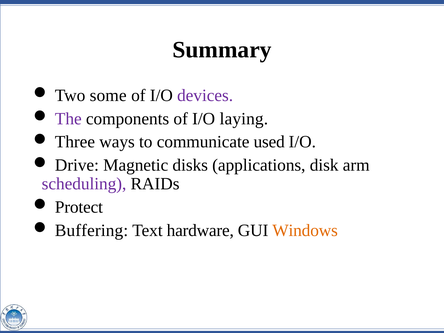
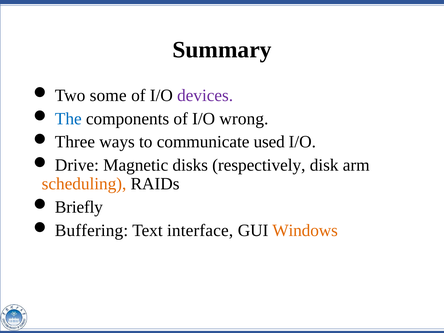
The colour: purple -> blue (68, 119)
laying: laying -> wrong (244, 119)
applications: applications -> respectively (259, 165)
scheduling colour: purple -> orange (84, 184)
Protect: Protect -> Briefly (79, 207)
hardware: hardware -> interface (200, 230)
